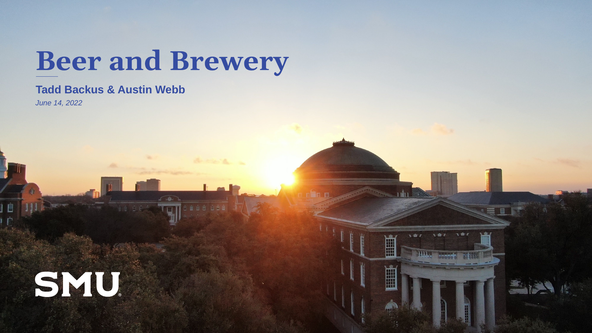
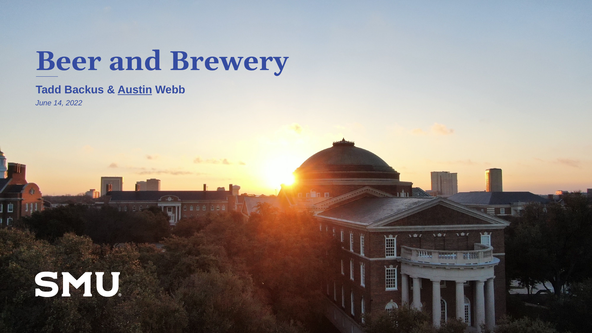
Austin underline: none -> present (135, 90)
